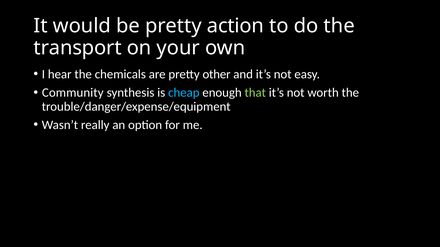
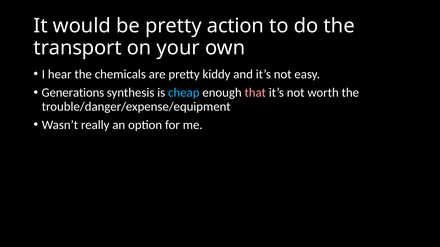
other: other -> kiddy (217, 74)
Community: Community -> Generations (73, 93)
that colour: light green -> pink (255, 93)
